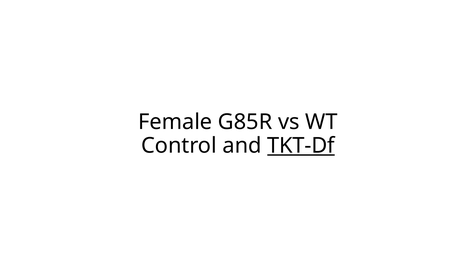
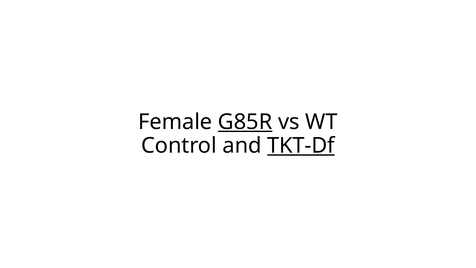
G85R underline: none -> present (245, 122)
